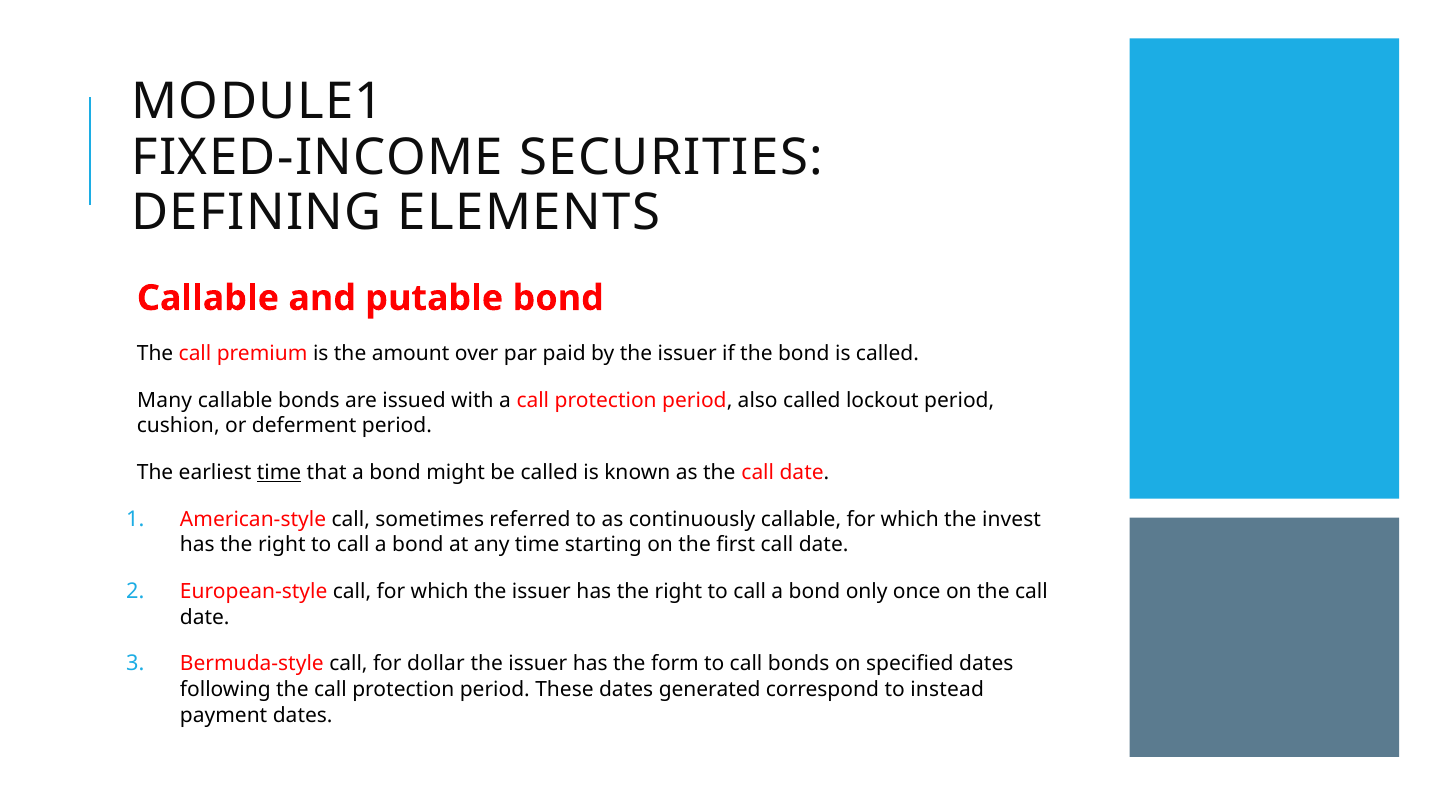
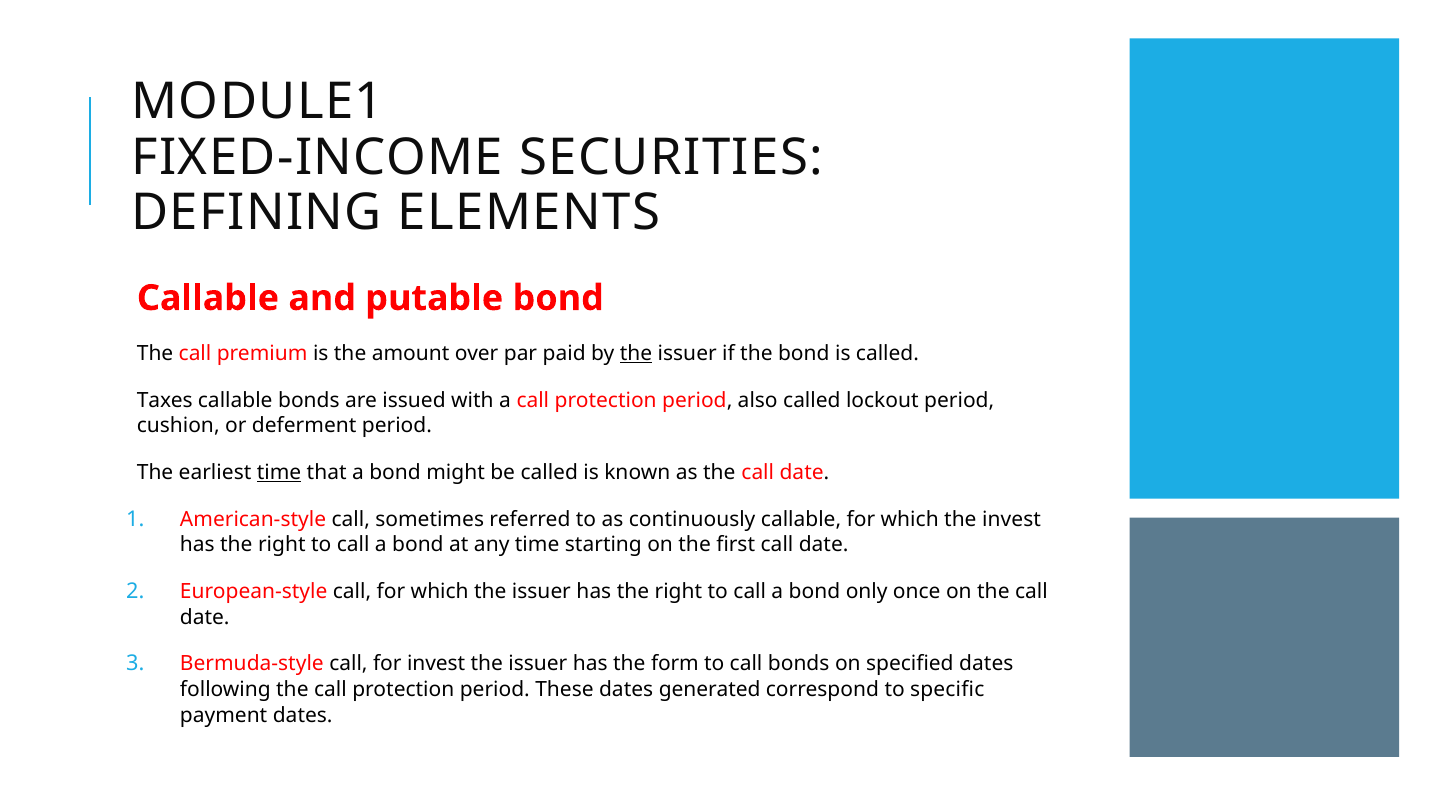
the underline: none -> present (636, 354)
Many: Many -> Taxes (165, 400)
for dollar: dollar -> invest (436, 664)
instead: instead -> specific (947, 690)
